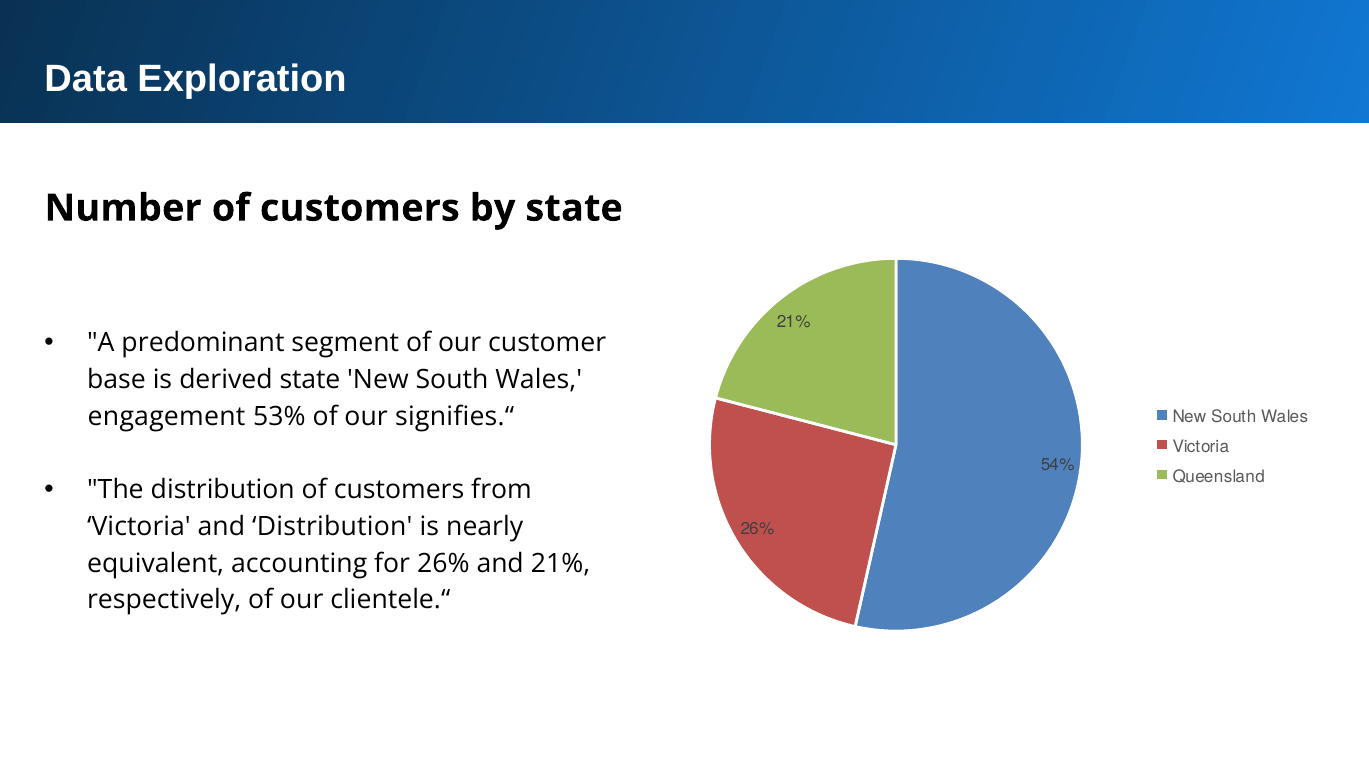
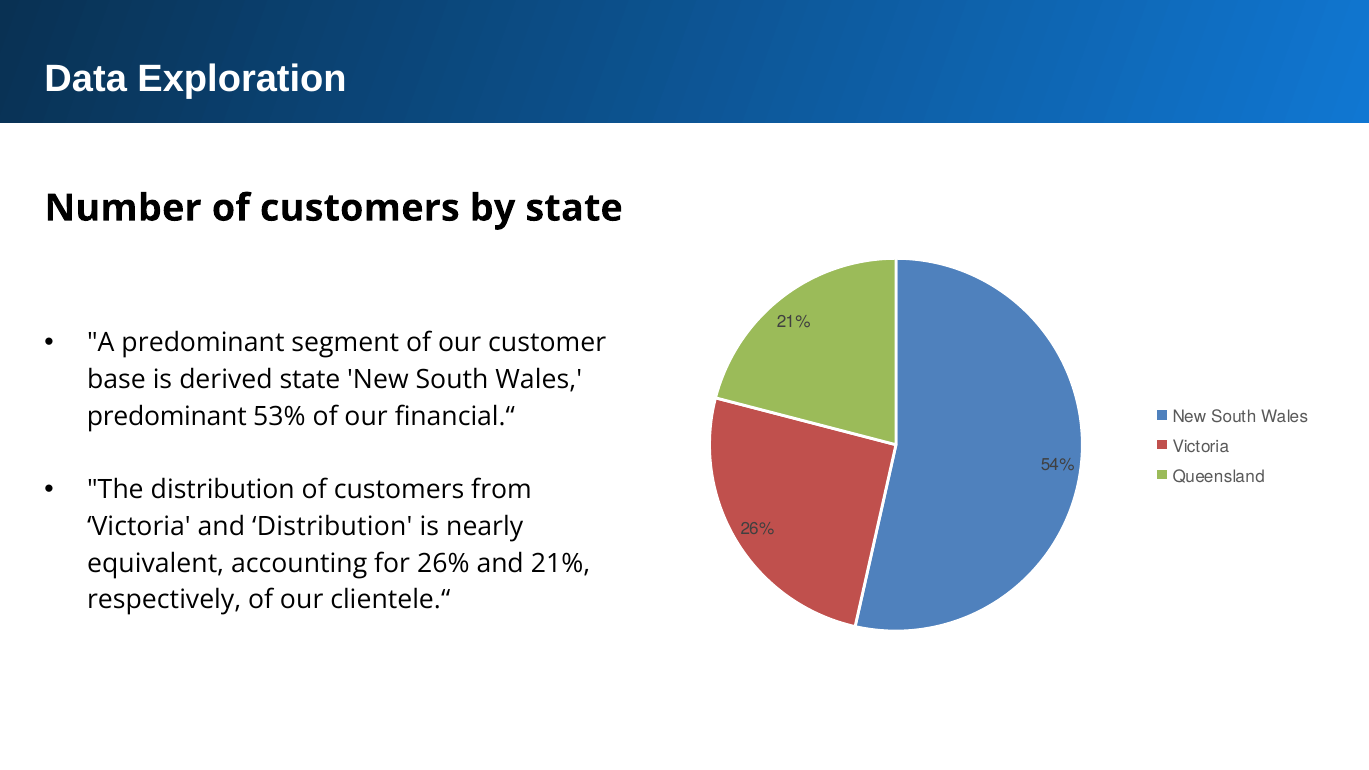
engagement: engagement -> predominant (167, 416)
signifies.“: signifies.“ -> financial.“ (455, 416)
